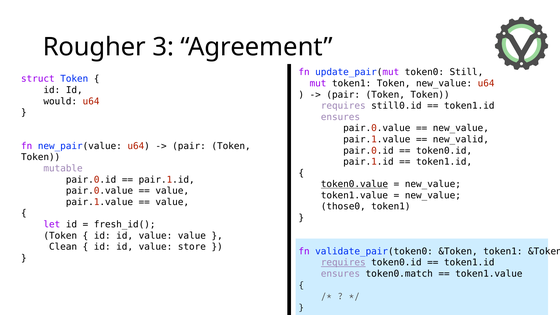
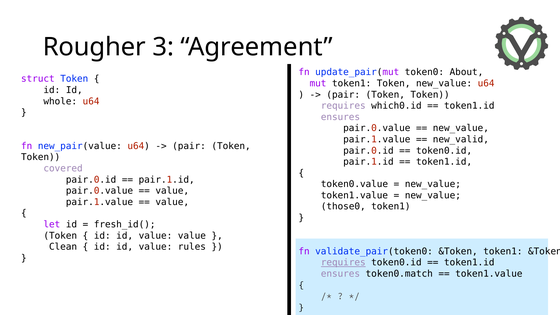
Still: Still -> About (466, 72)
would: would -> whole (60, 101)
still0.id: still0.id -> which0.id (396, 106)
mutable: mutable -> covered (63, 168)
token0.value underline: present -> none (354, 184)
store: store -> rules (192, 247)
